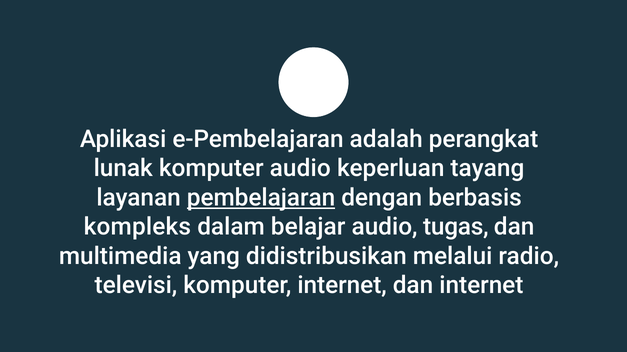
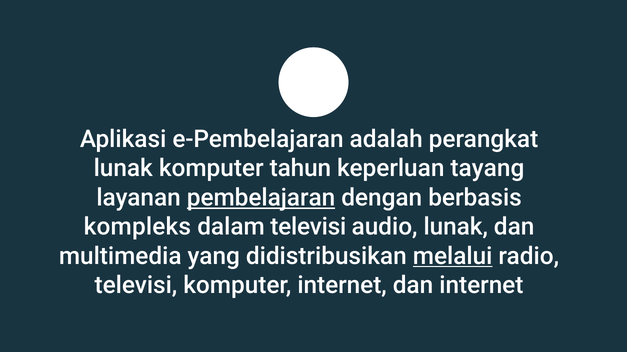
komputer audio: audio -> tahun (300, 169)
dalam belajar: belajar -> televisi (308, 227)
audio tugas: tugas -> lunak (456, 227)
melalui underline: none -> present (453, 257)
